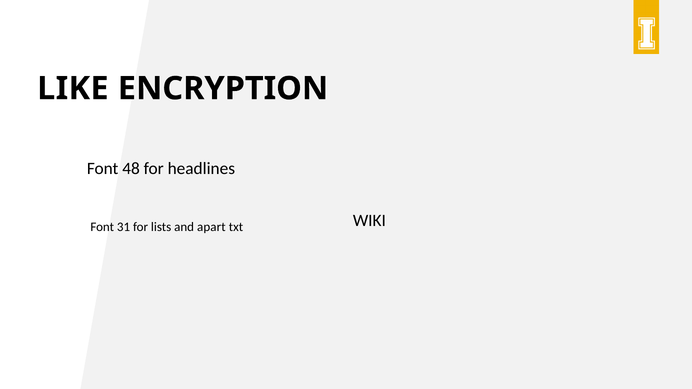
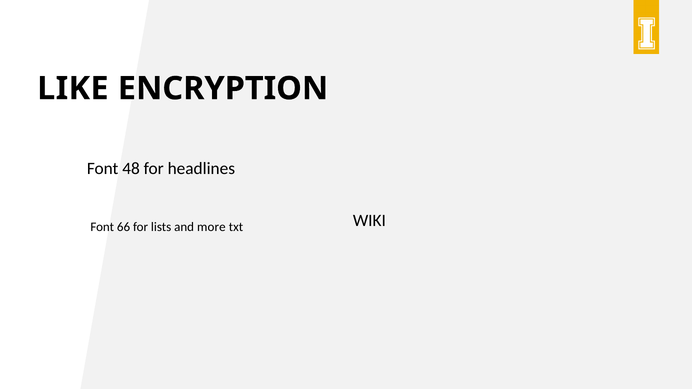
31: 31 -> 66 (124, 227)
apart: apart -> more (211, 227)
